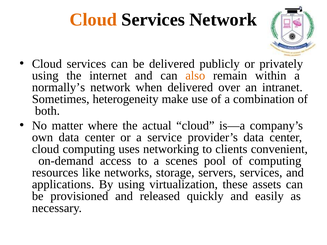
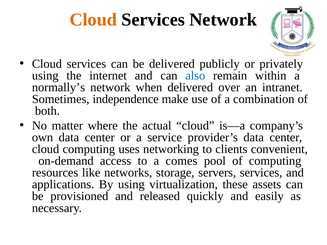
also colour: orange -> blue (195, 76)
heterogeneity: heterogeneity -> independence (126, 99)
scenes: scenes -> comes (181, 161)
